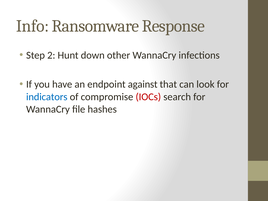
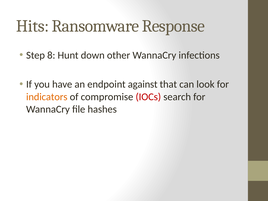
Info: Info -> Hits (33, 26)
2: 2 -> 8 (51, 55)
indicators colour: blue -> orange (47, 97)
